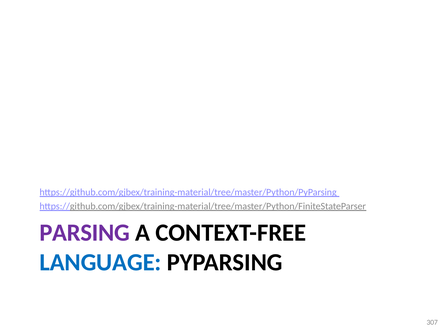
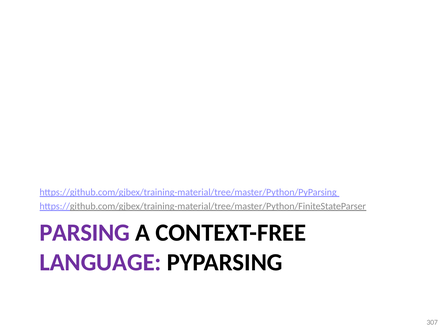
LANGUAGE colour: blue -> purple (100, 262)
